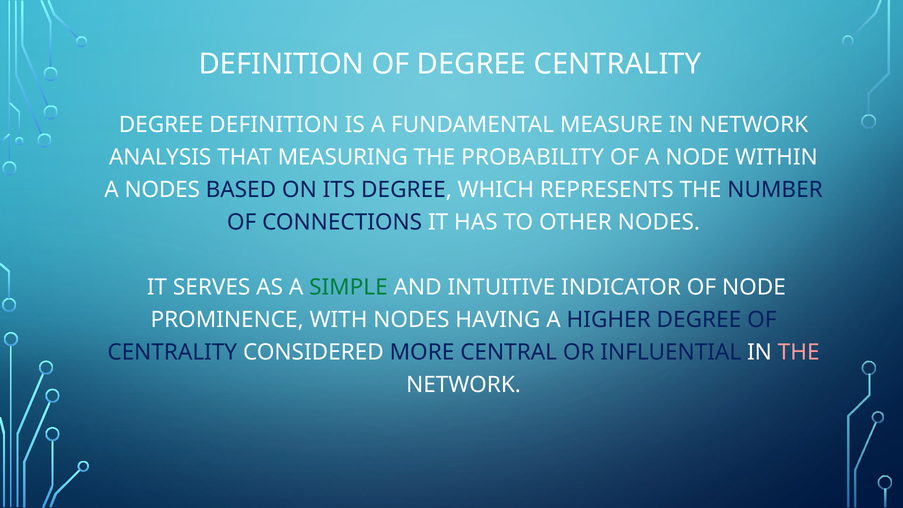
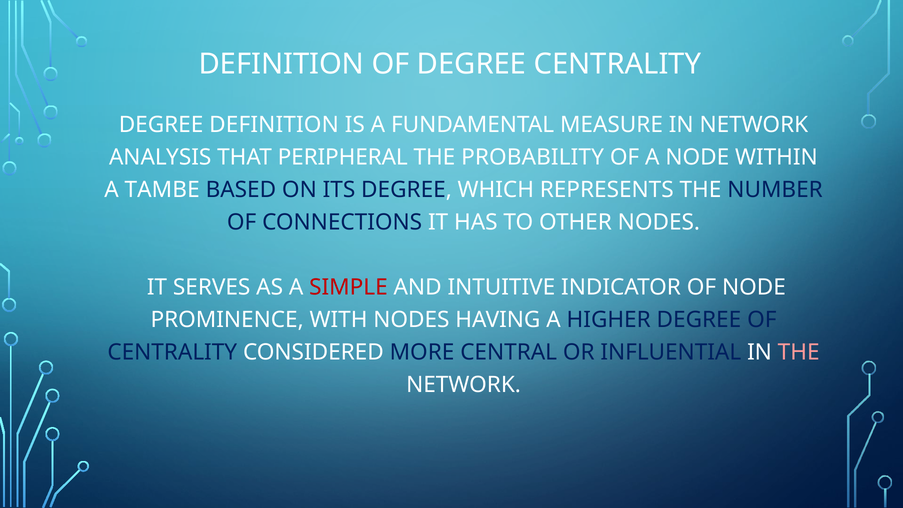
MEASURING: MEASURING -> PERIPHERAL (343, 157)
A NODES: NODES -> TAMBE (162, 190)
SIMPLE colour: green -> red (348, 287)
